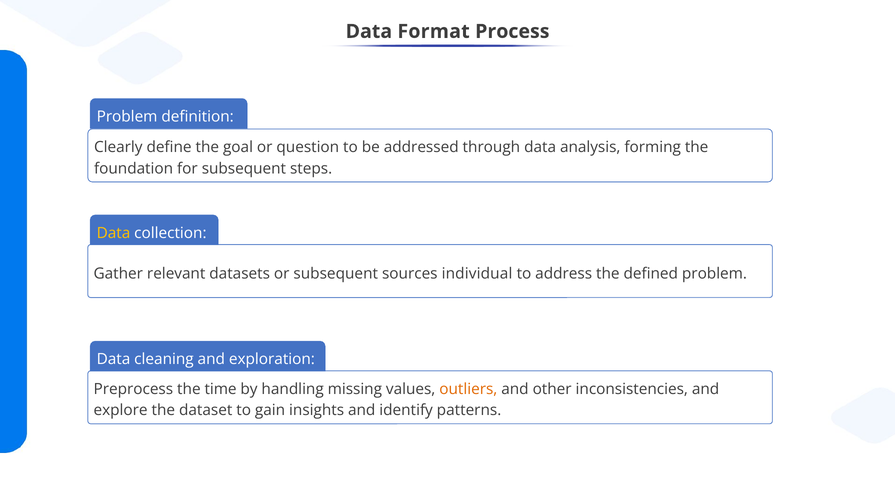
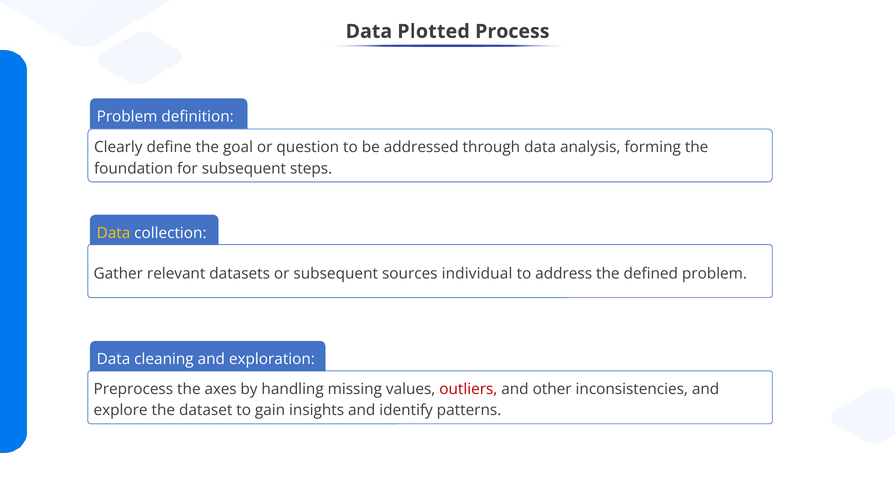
Format: Format -> Plotted (434, 31)
time: time -> axes (221, 389)
outliers colour: orange -> red (468, 389)
